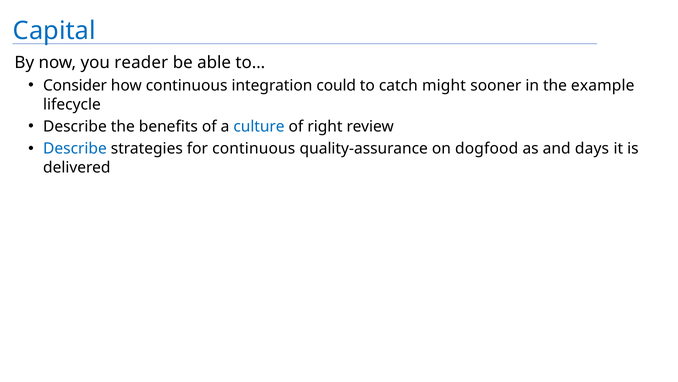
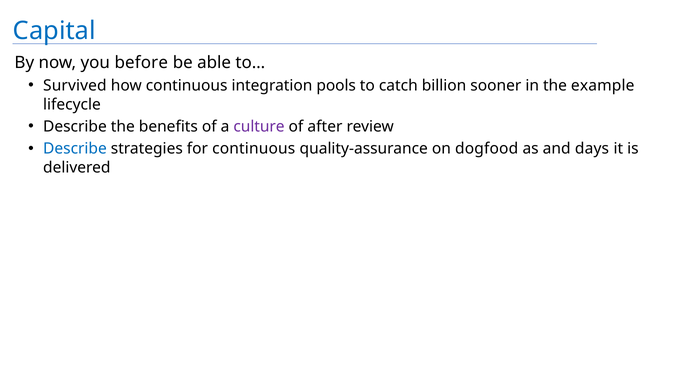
reader: reader -> before (141, 63)
Consider: Consider -> Survived (75, 86)
could: could -> pools (336, 86)
might: might -> billion (444, 86)
culture colour: blue -> purple (259, 126)
right: right -> after (325, 126)
